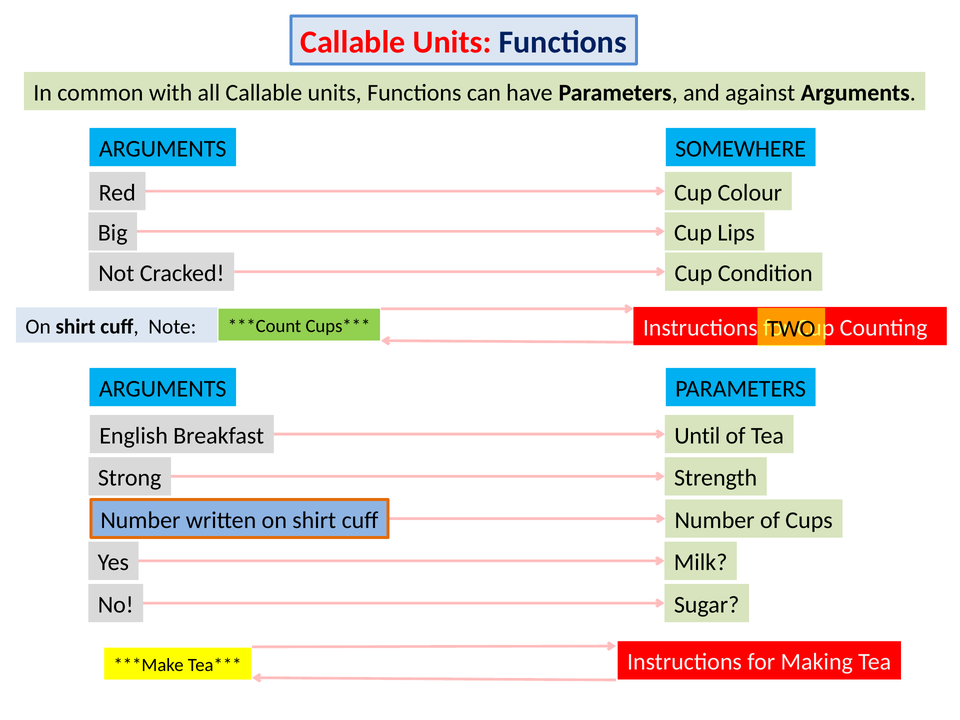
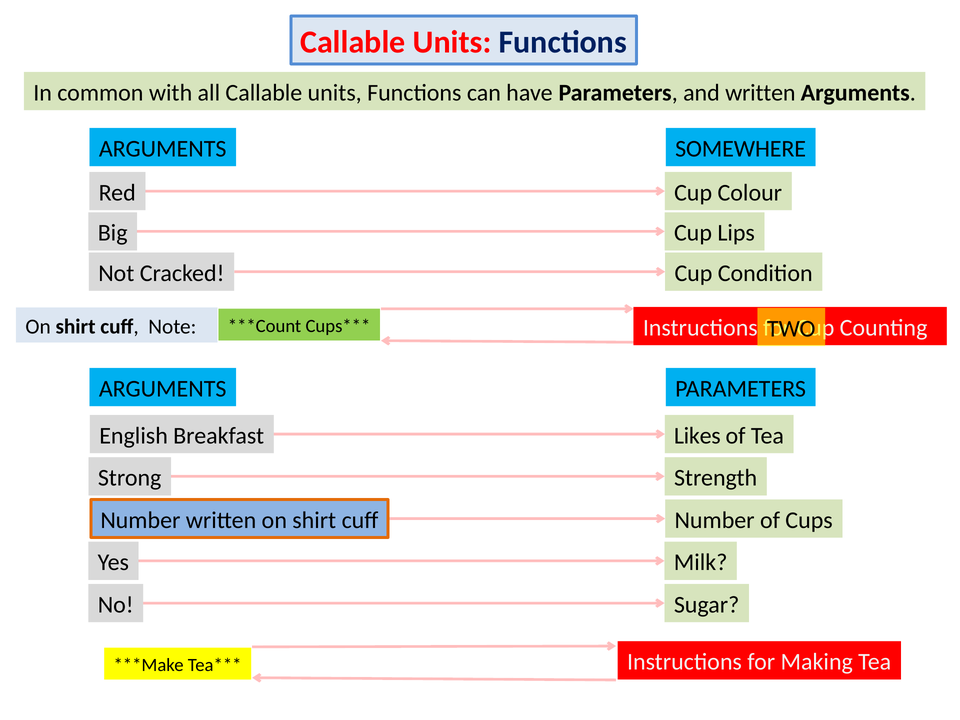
and against: against -> written (760, 93)
Until: Until -> Likes (697, 436)
